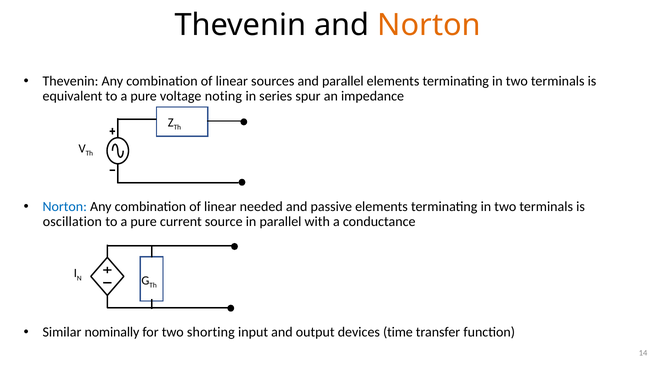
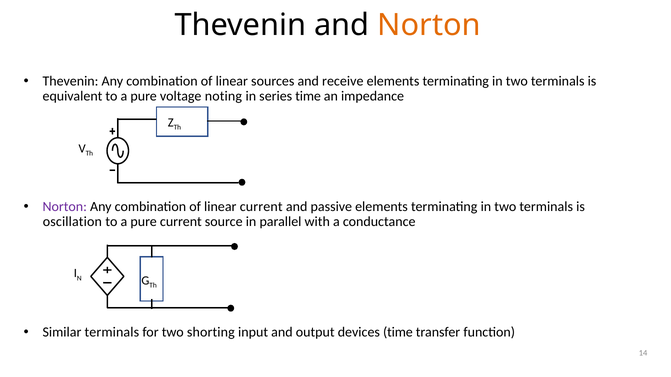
and parallel: parallel -> receive (343, 81)
series spur: spur -> time (308, 96)
Norton colour: blue -> purple (65, 207)
linear needed: needed -> current (261, 207)
Similar nominally: nominally -> terminals (112, 332)
